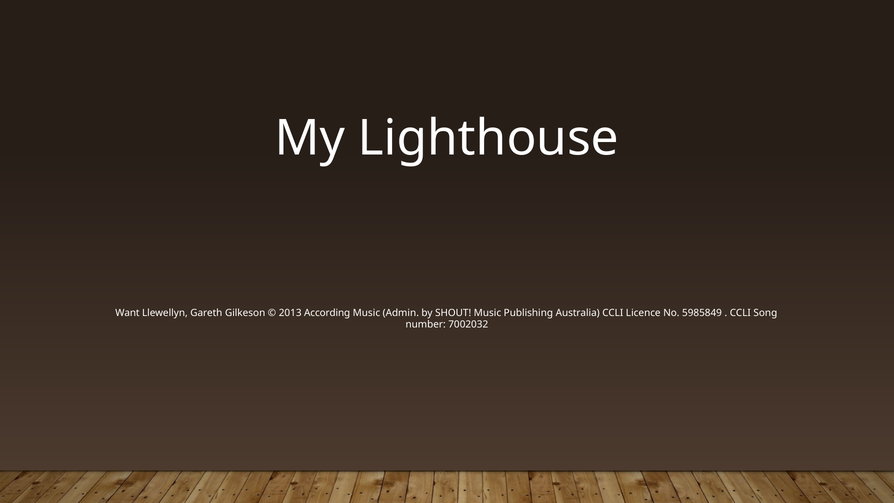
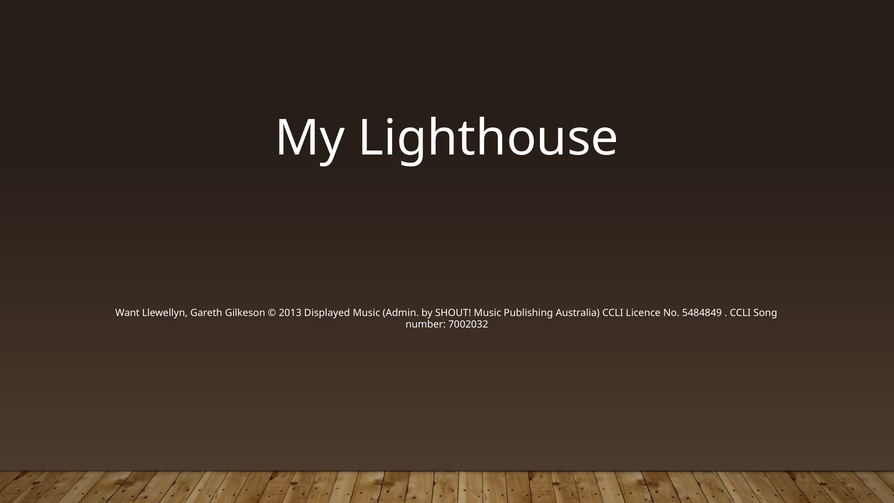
According: According -> Displayed (327, 313)
5985849: 5985849 -> 5484849 (702, 313)
